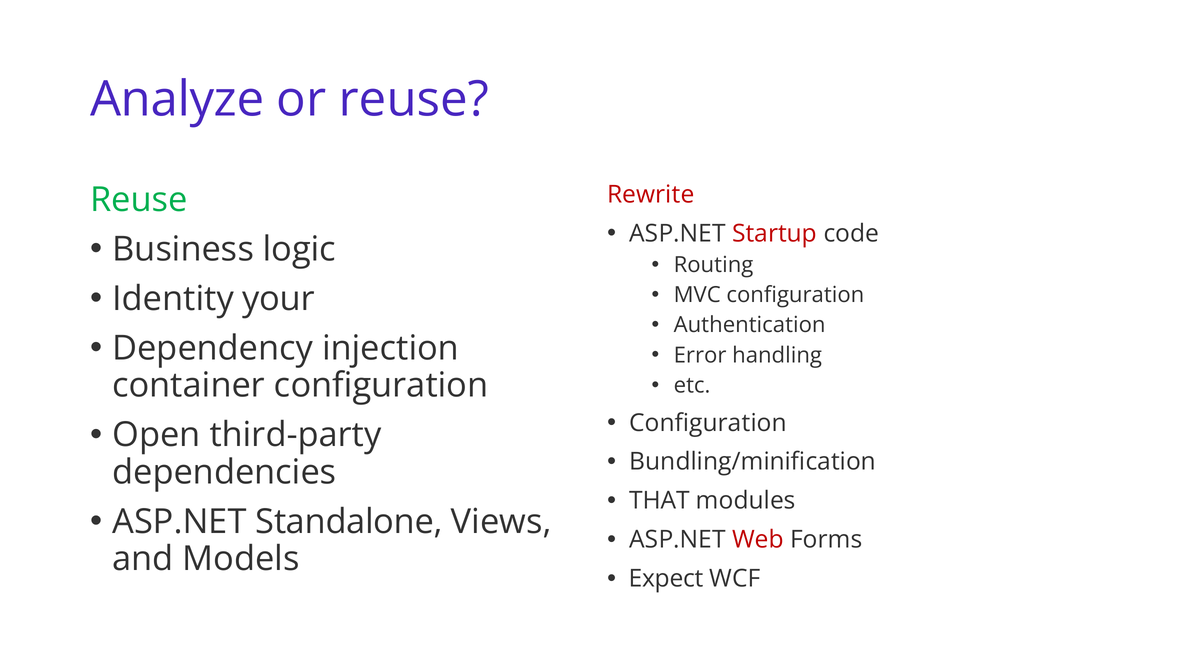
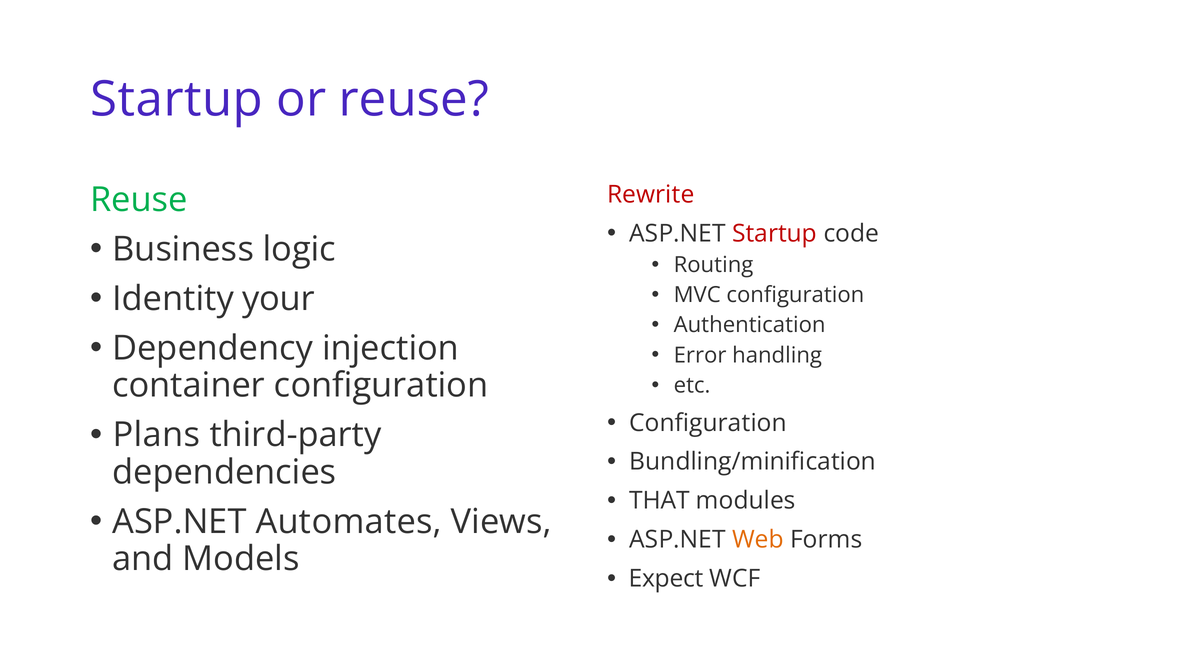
Analyze: Analyze -> Startup (177, 99)
Open: Open -> Plans (156, 435)
Standalone: Standalone -> Automates (349, 522)
Web colour: red -> orange (758, 540)
